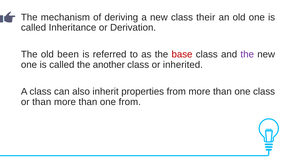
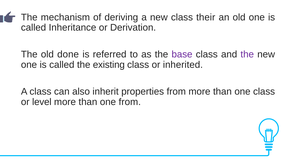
been: been -> done (68, 54)
base colour: red -> purple (182, 54)
another: another -> existing (109, 65)
or than: than -> level (42, 102)
